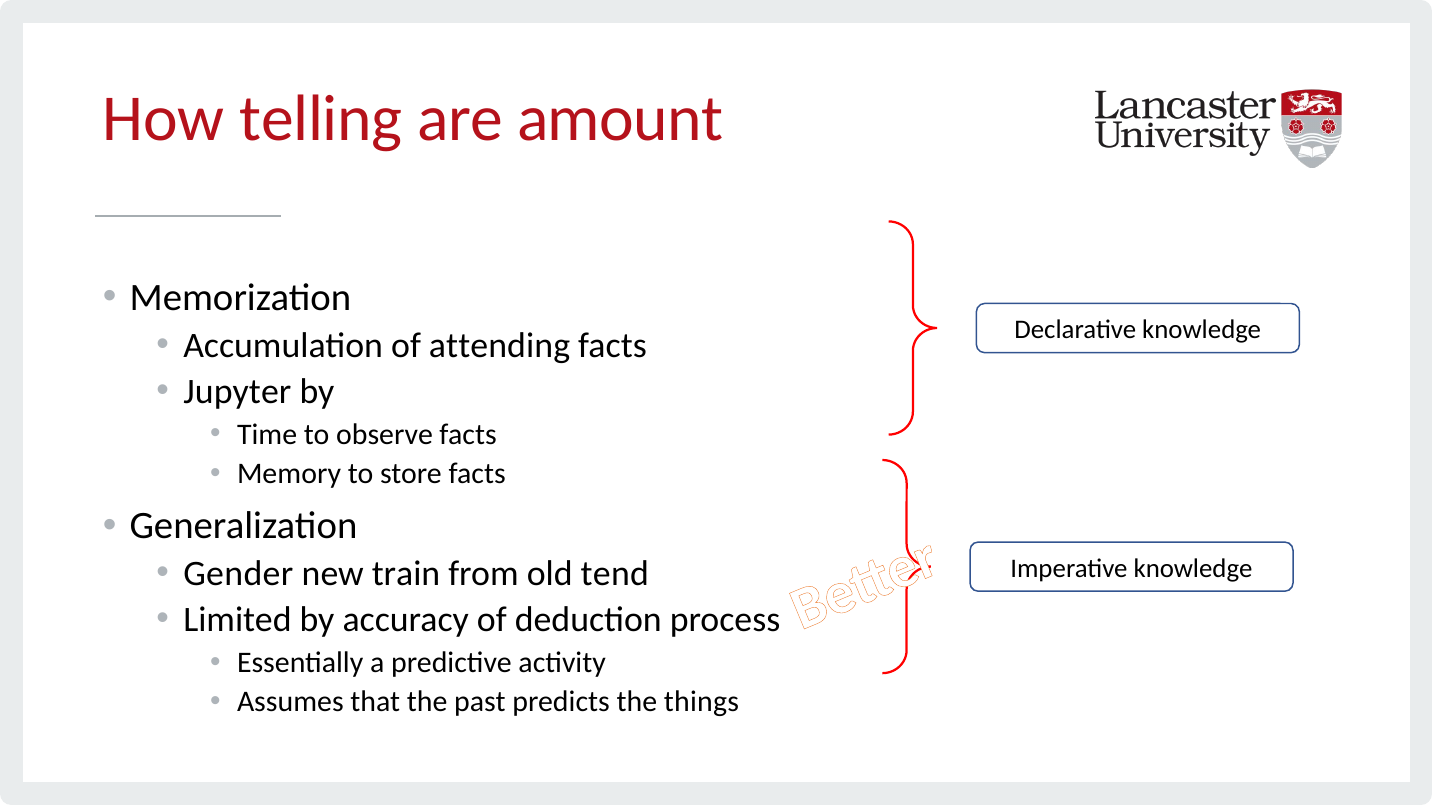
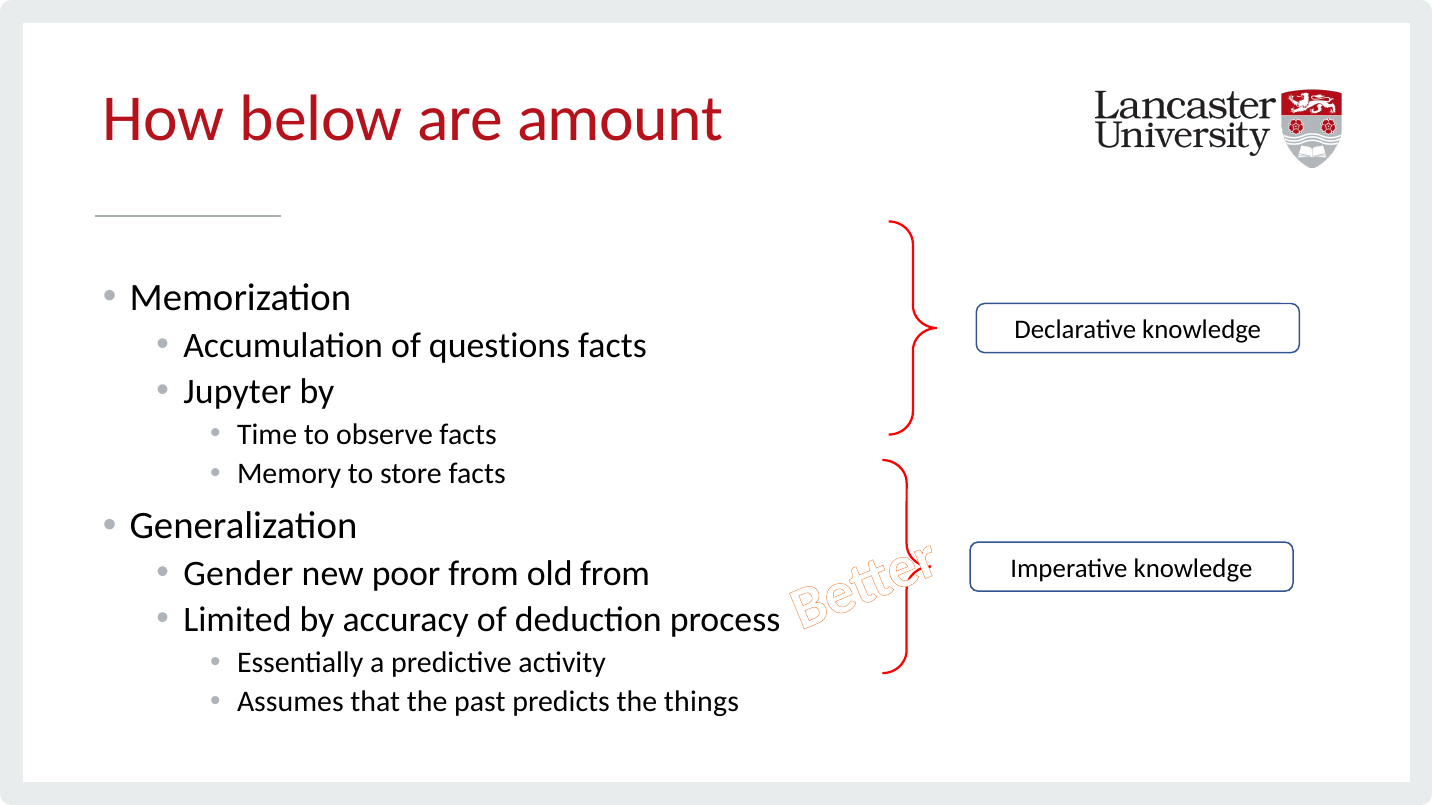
telling: telling -> below (321, 119)
attending: attending -> questions (500, 346)
train: train -> poor (406, 574)
old tend: tend -> from (615, 574)
